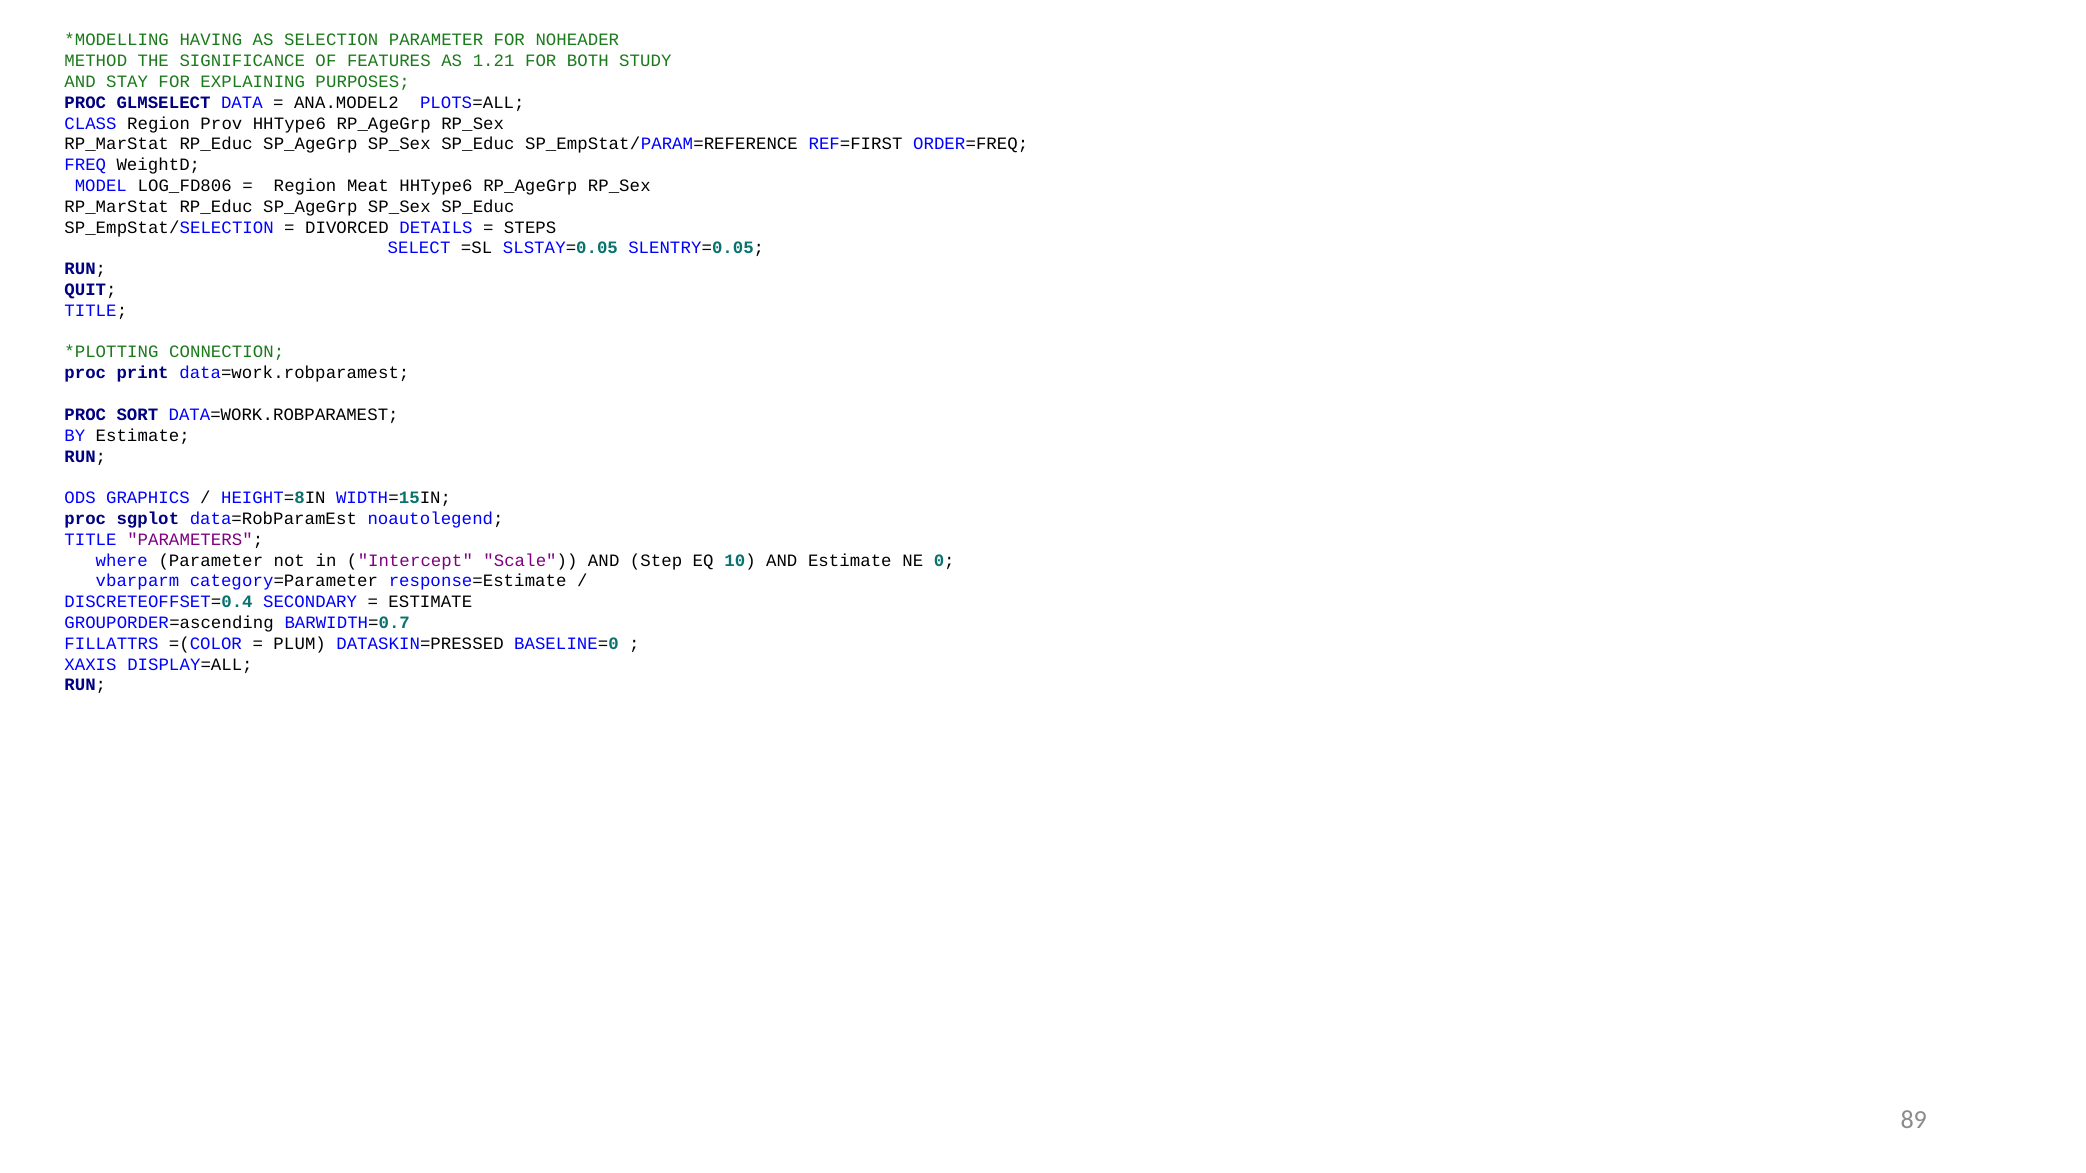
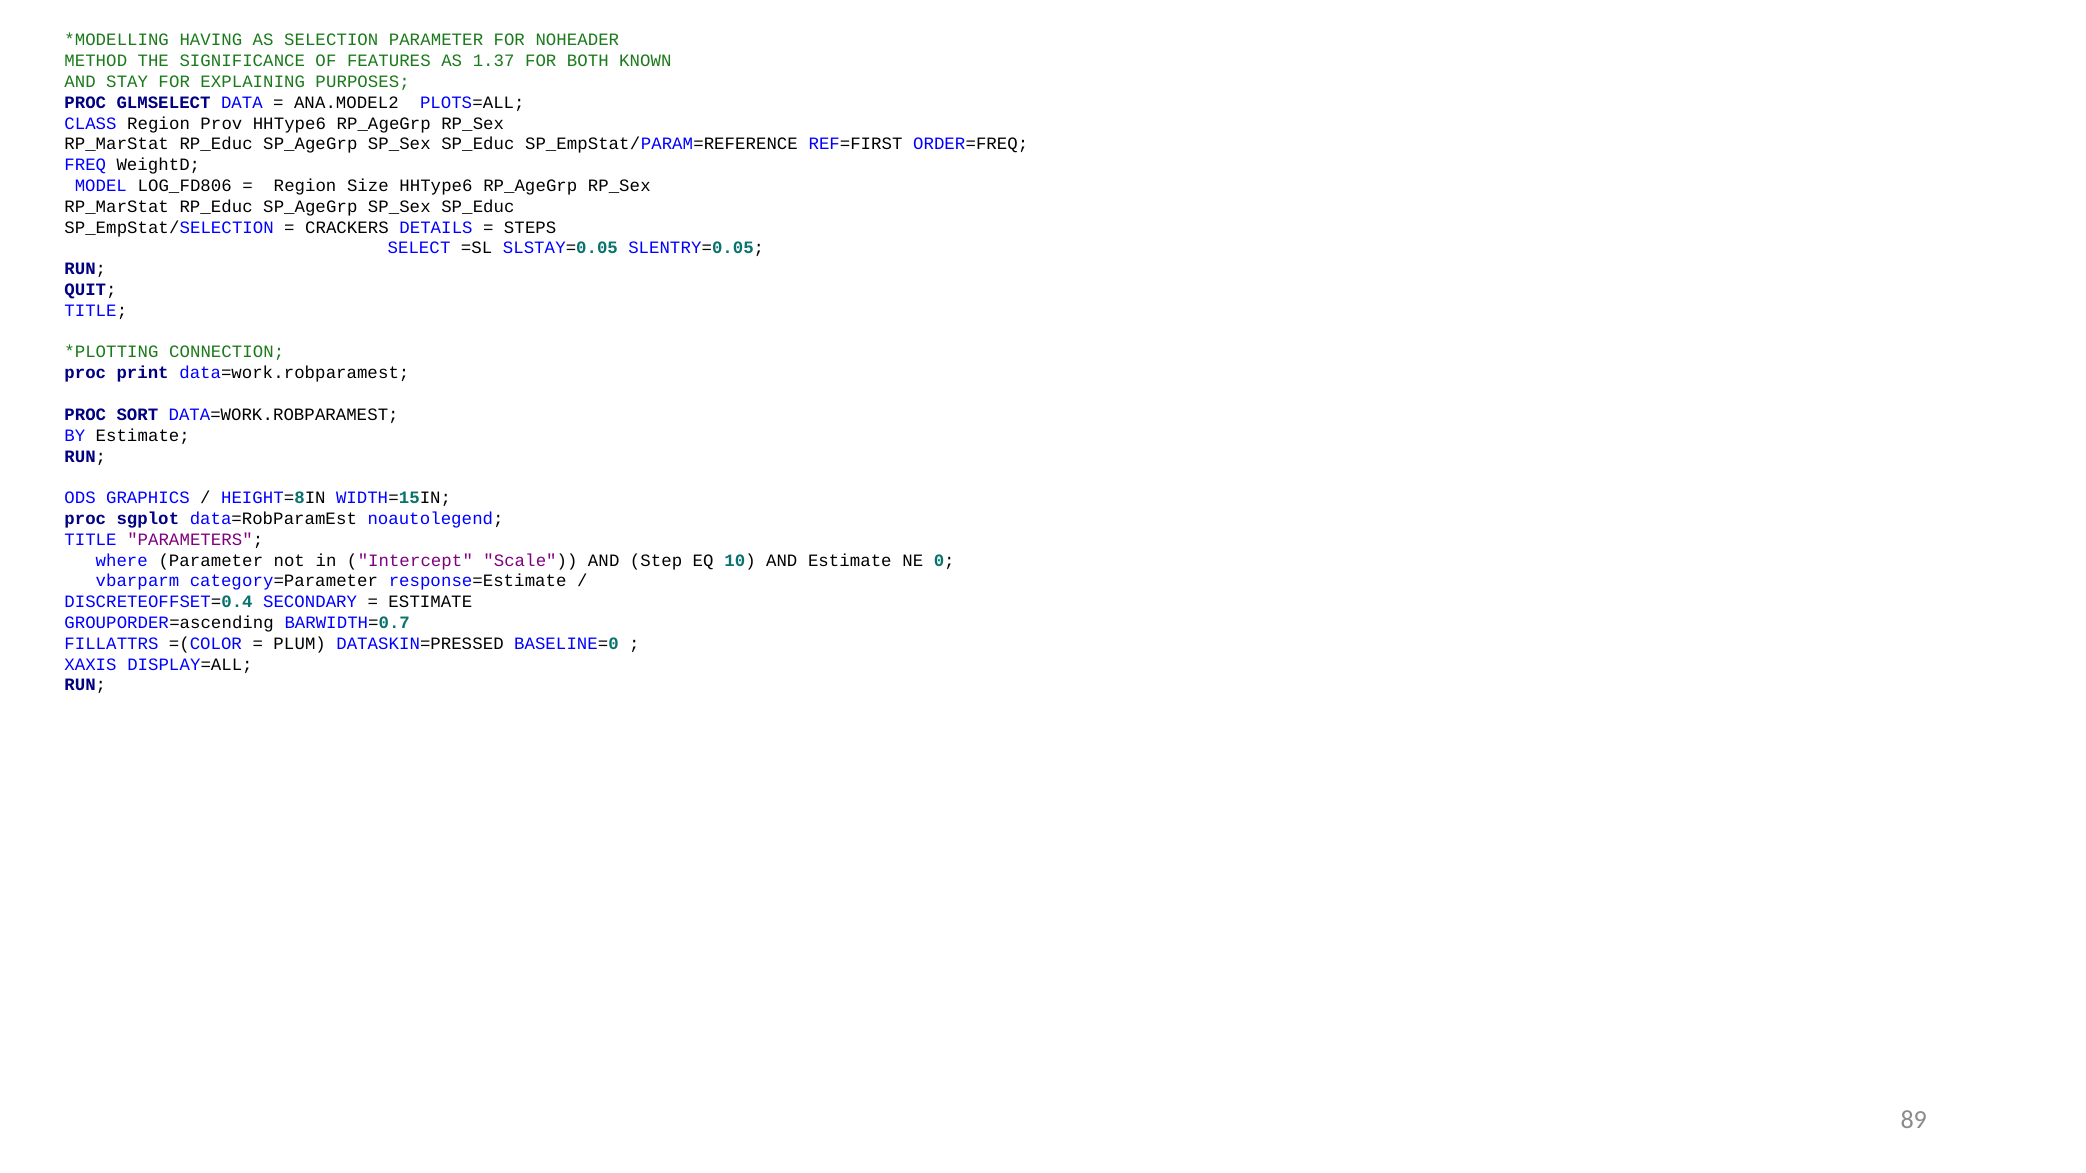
1.21: 1.21 -> 1.37 (494, 61)
STUDY: STUDY -> KNOWN (645, 61)
Meat: Meat -> Size (368, 186)
DIVORCED: DIVORCED -> CRACKERS (347, 227)
